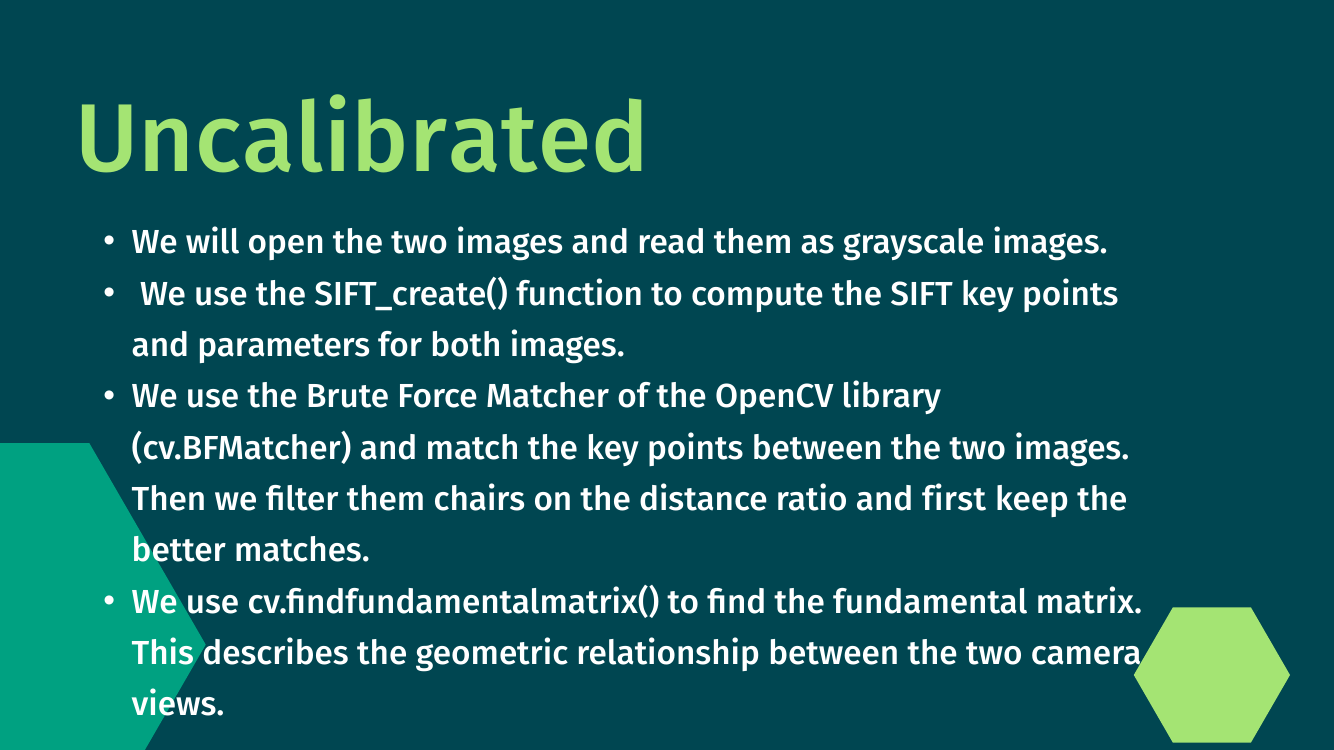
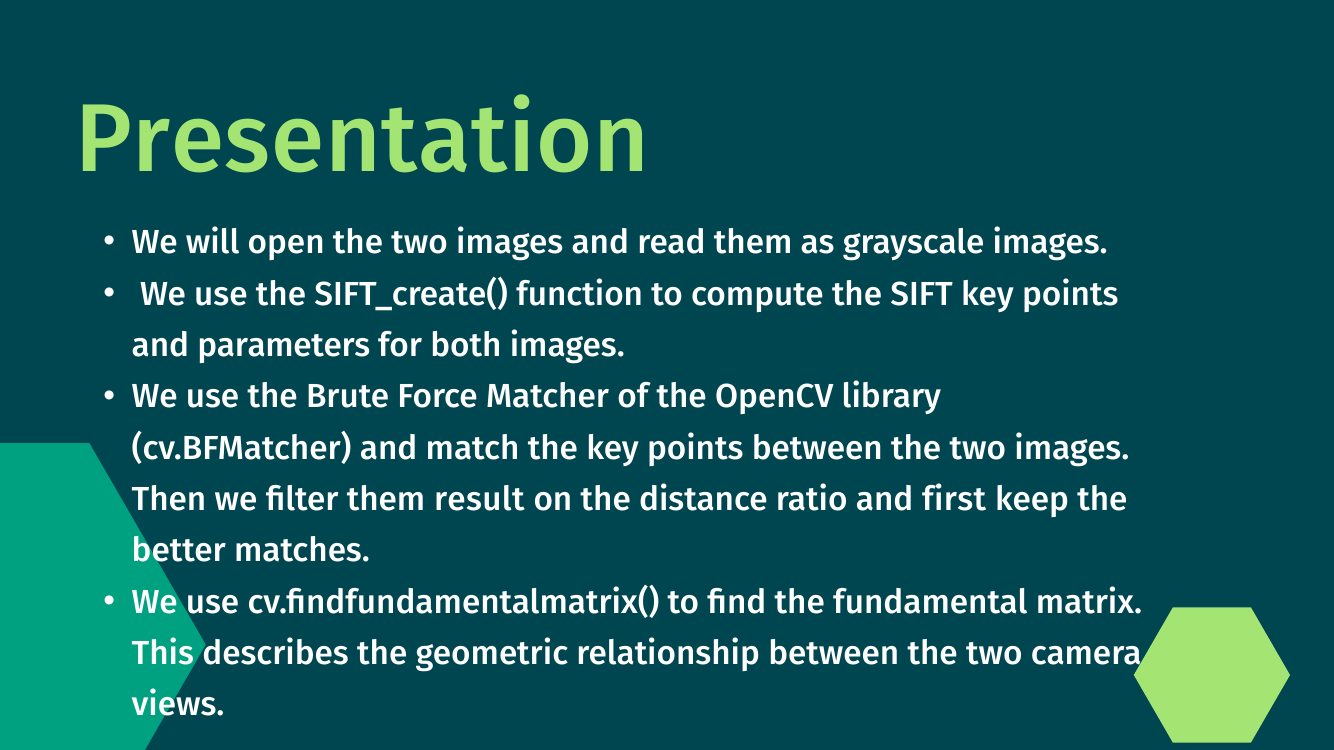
Uncalibrated: Uncalibrated -> Presentation (362, 140)
chairs: chairs -> result (479, 500)
